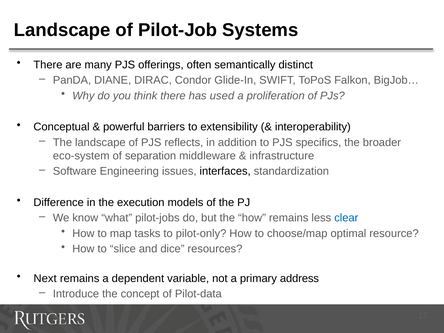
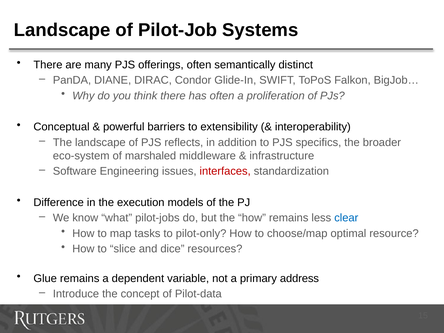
has used: used -> often (222, 96)
separation: separation -> marshaled (151, 156)
interfaces colour: black -> red (225, 171)
Next: Next -> Glue (45, 278)
